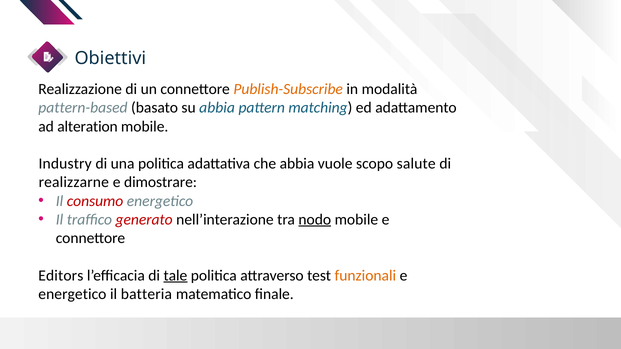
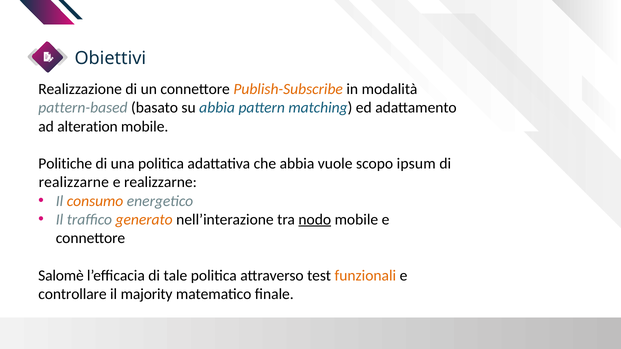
Industry: Industry -> Politiche (65, 164)
salute: salute -> ipsum (416, 164)
e dimostrare: dimostrare -> realizzarne (160, 182)
consumo colour: red -> orange (95, 201)
generato colour: red -> orange (144, 220)
Editors: Editors -> Salomè (61, 276)
tale underline: present -> none (175, 276)
energetico: energetico -> controllare (72, 294)
batteria: batteria -> majority (147, 294)
